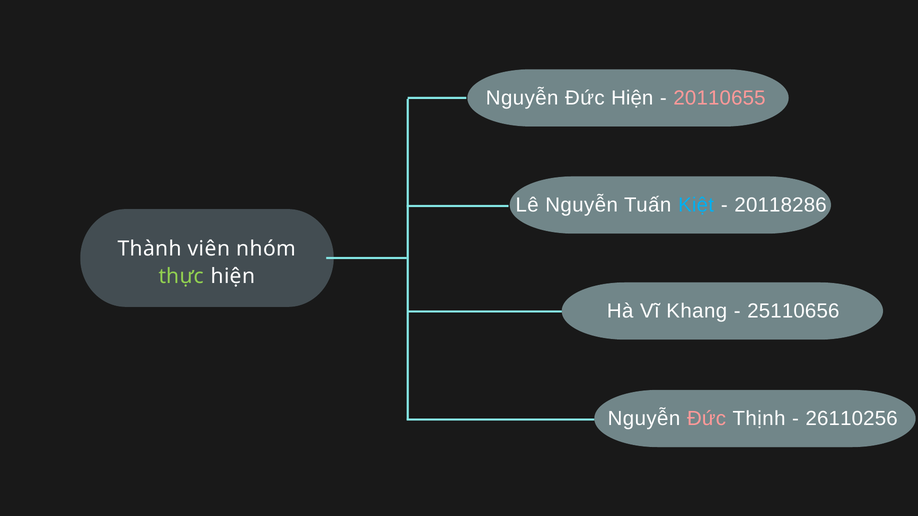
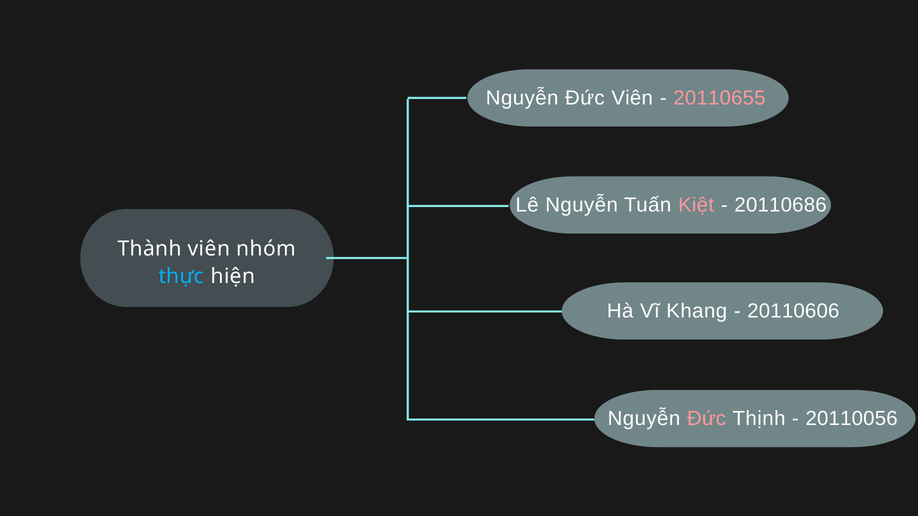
Đức Hiện: Hiện -> Viên (632, 98)
Kiệt colour: light blue -> pink (696, 205)
20118286: 20118286 -> 20110686 (781, 205)
thực colour: light green -> light blue (181, 277)
25110656: 25110656 -> 20110606 (793, 311)
26110256: 26110256 -> 20110056 (852, 419)
